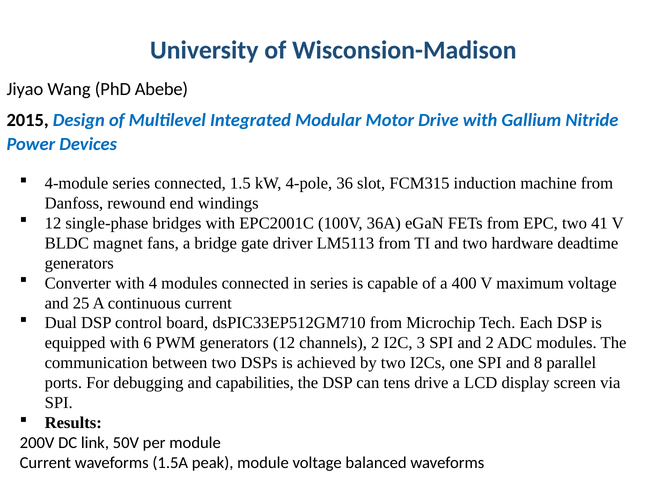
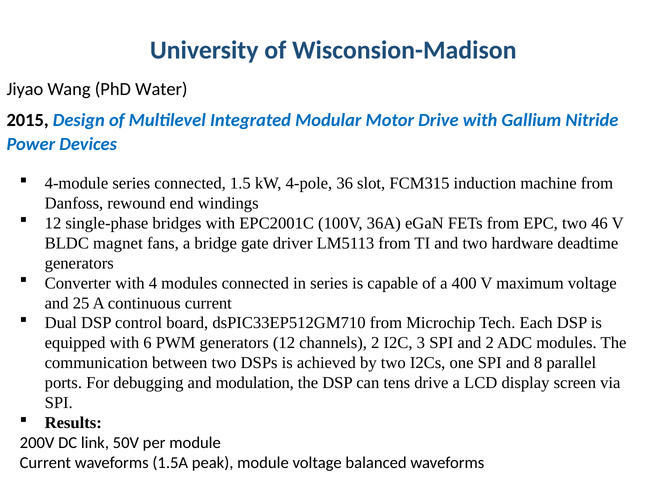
Abebe: Abebe -> Water (161, 89)
41: 41 -> 46 (599, 223)
capabilities: capabilities -> modulation (255, 383)
